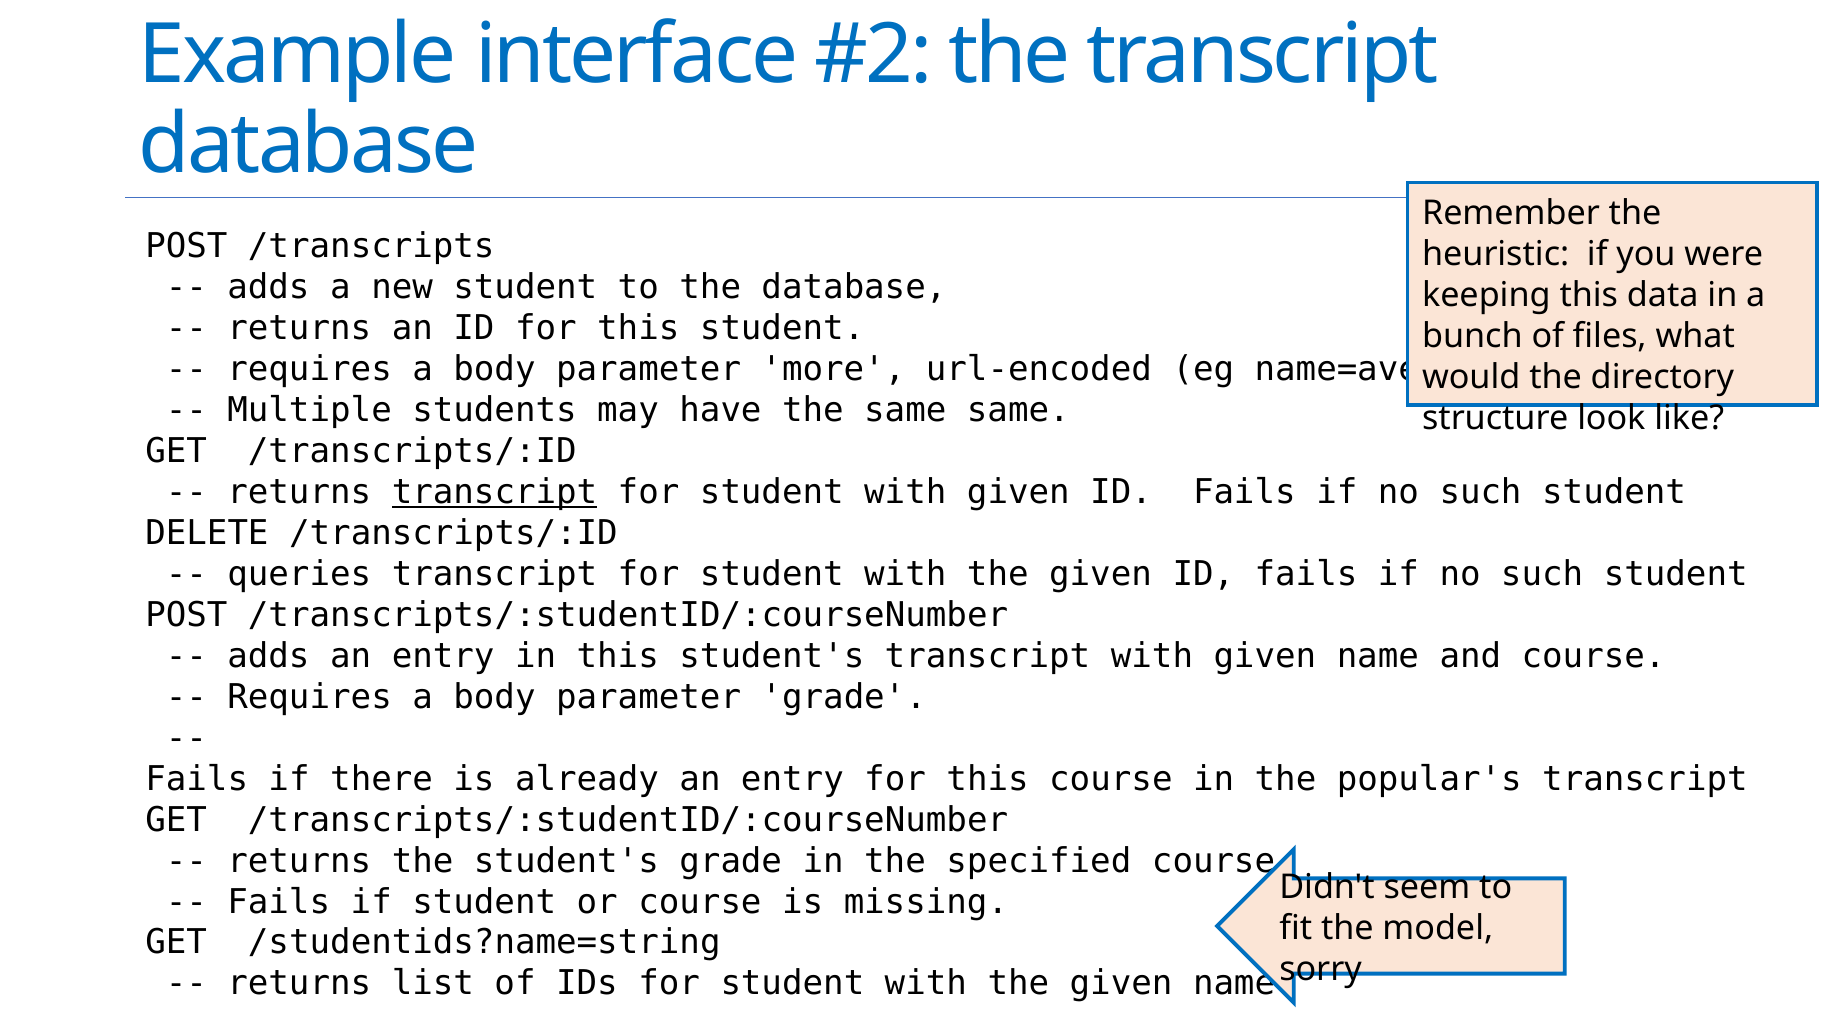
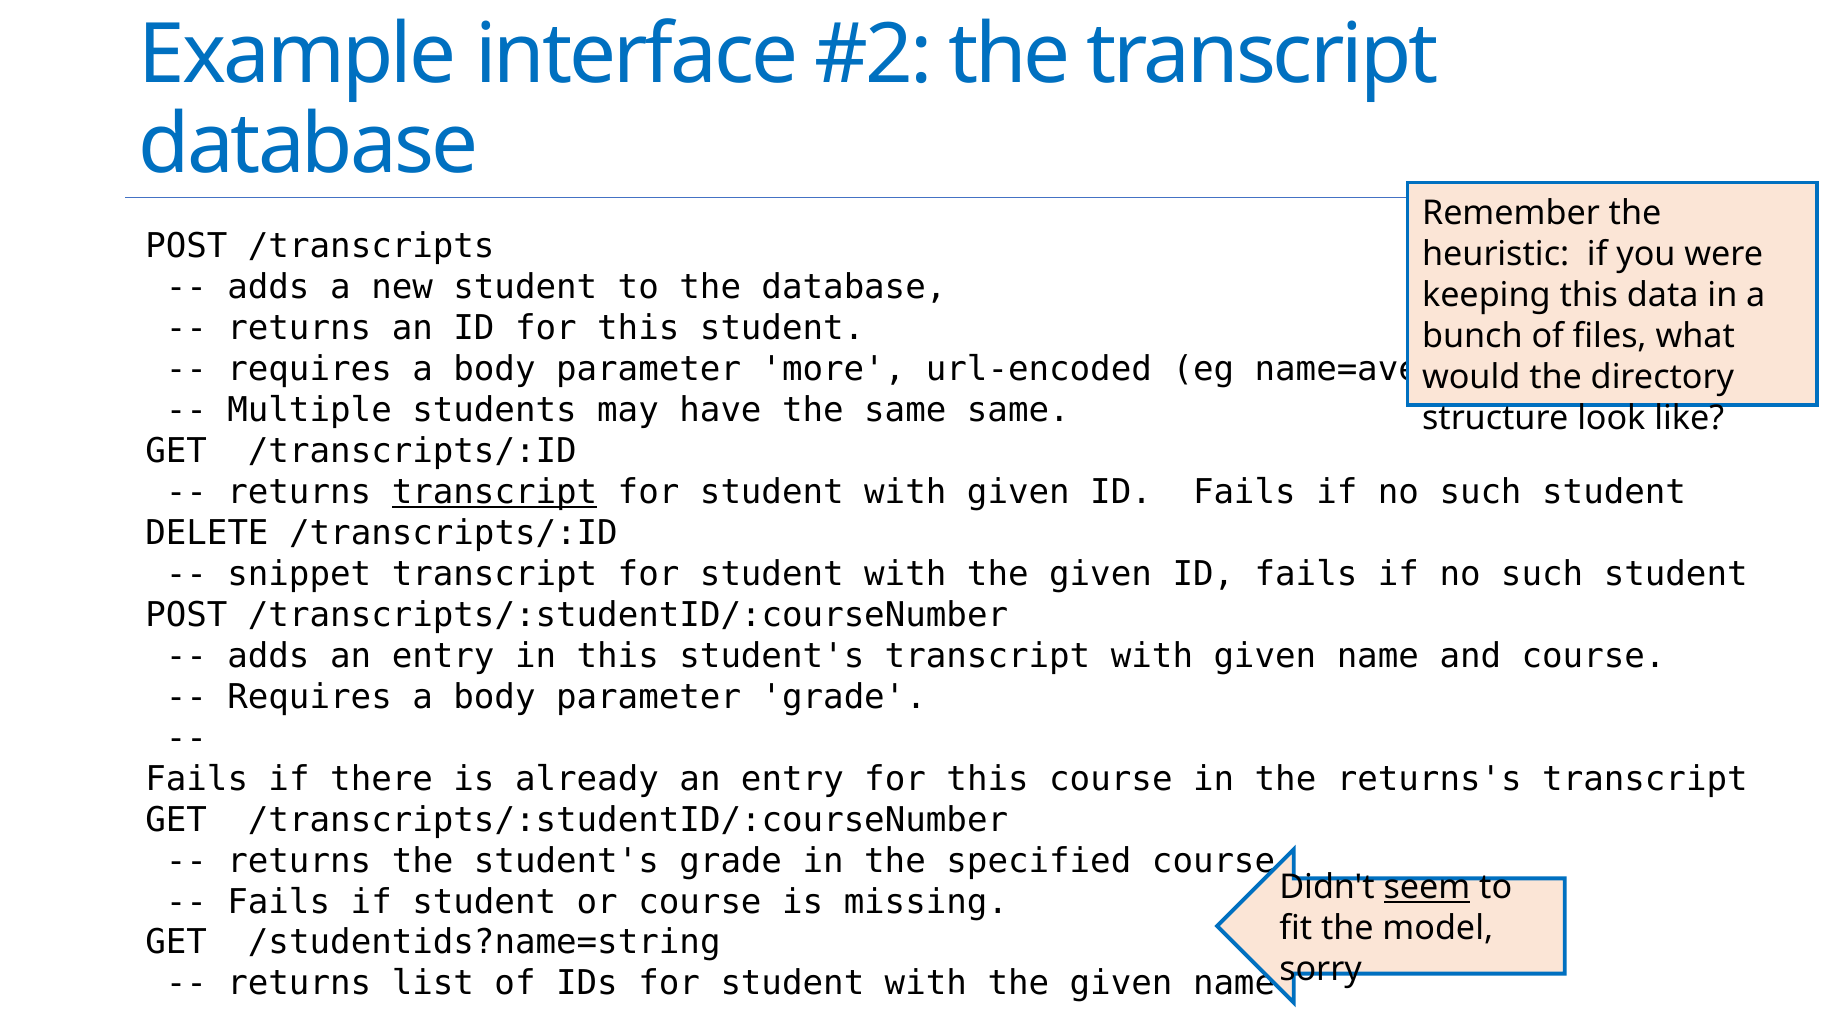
queries: queries -> snippet (299, 574)
popular's: popular's -> returns's (1429, 779)
seem underline: none -> present (1427, 888)
